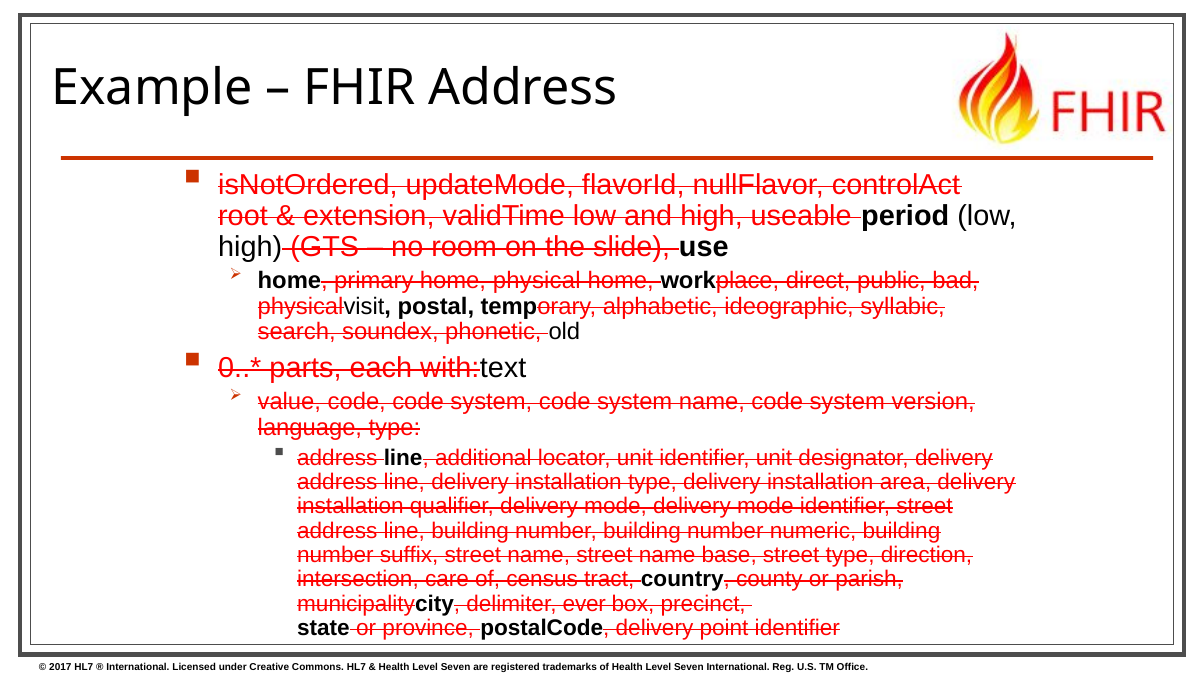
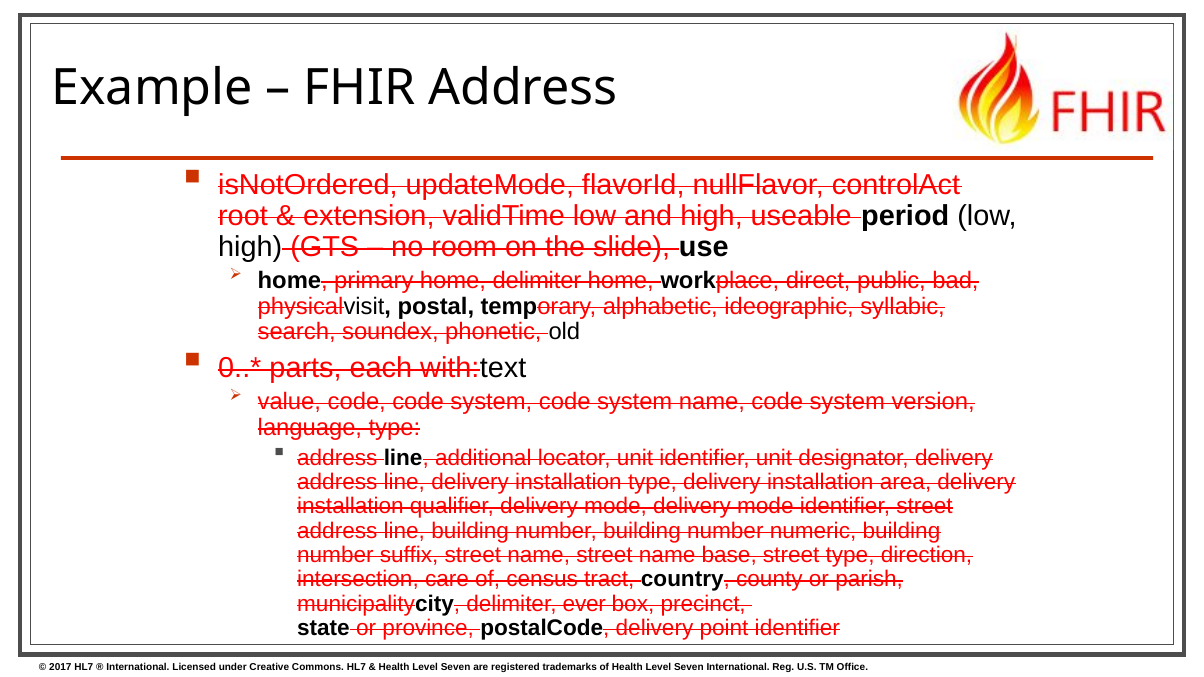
home physical: physical -> delimiter (537, 281)
